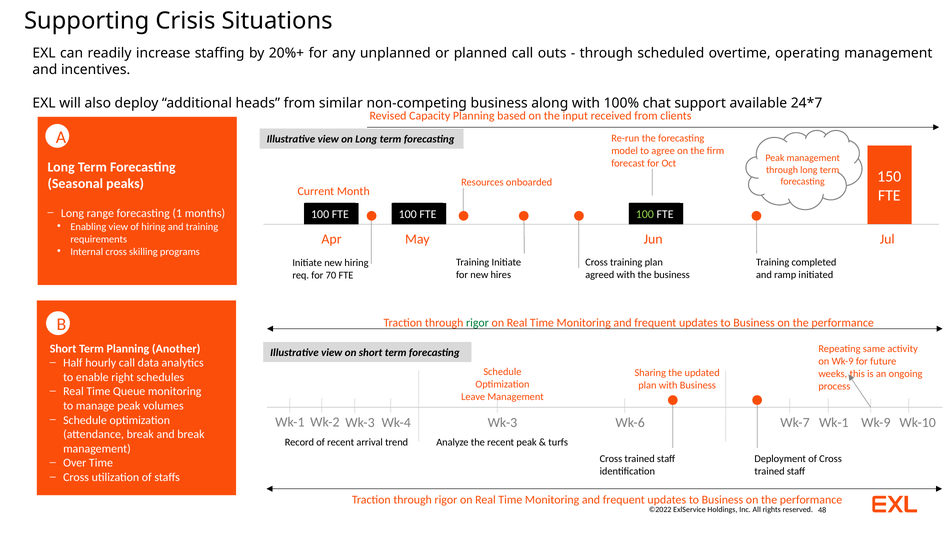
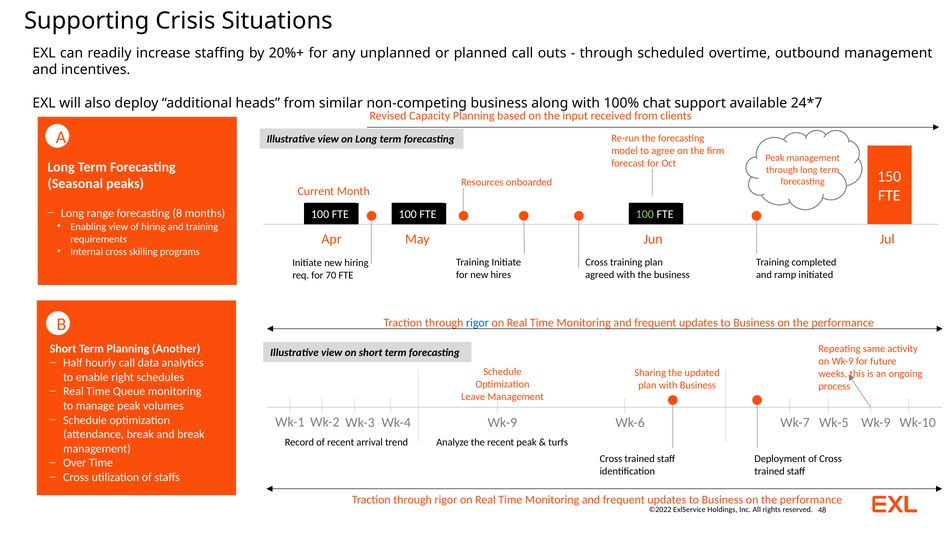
operating: operating -> outbound (807, 53)
1: 1 -> 8 (177, 213)
rigor colour: green -> blue (477, 322)
Wk-3: Wk-3 -> Wk-9 (502, 422)
Wk-7 Wk-1: Wk-1 -> Wk-5 (834, 422)
